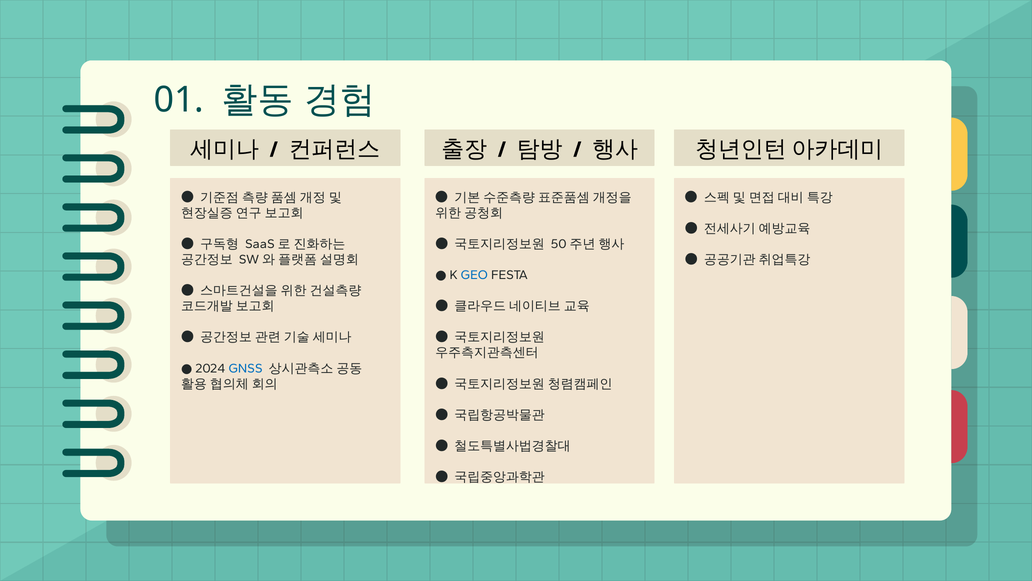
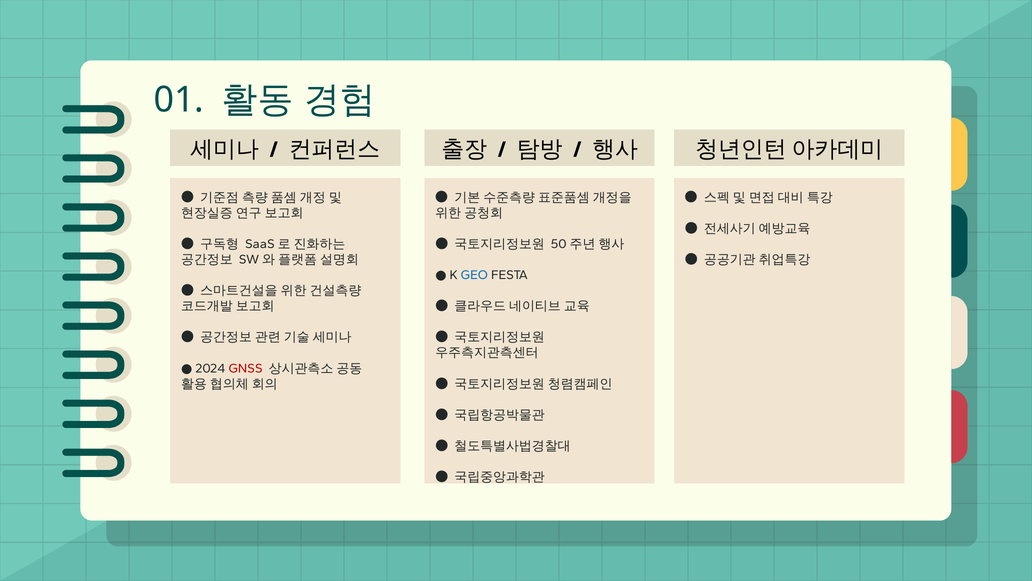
GNSS colour: blue -> red (246, 368)
